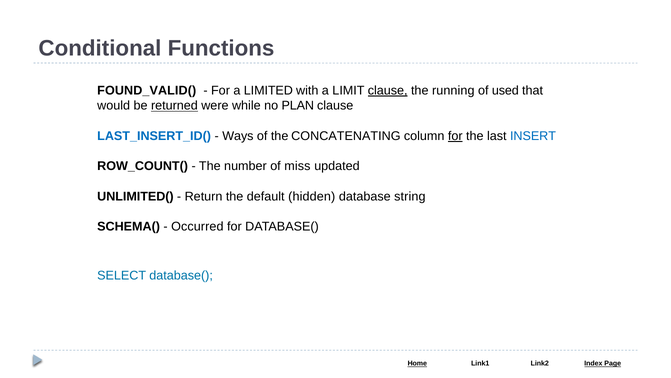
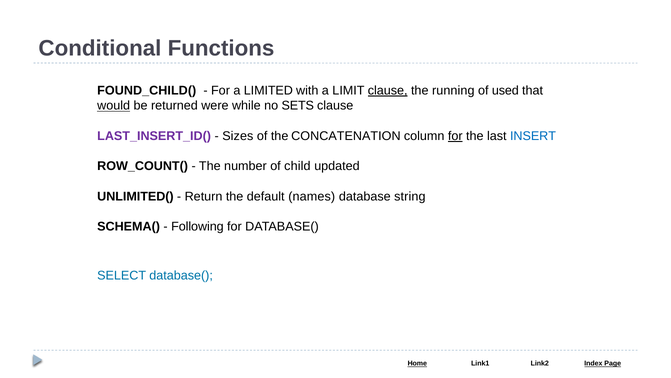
FOUND_VALID(: FOUND_VALID( -> FOUND_CHILD( (147, 91)
would underline: none -> present (114, 106)
returned underline: present -> none (174, 106)
PLAN: PLAN -> SETS (298, 106)
LAST_INSERT_ID( colour: blue -> purple (154, 136)
Ways: Ways -> Sizes (238, 136)
CONCATENATING: CONCATENATING -> CONCATENATION (346, 136)
miss: miss -> child (297, 166)
hidden: hidden -> names (312, 196)
Occurred: Occurred -> Following (197, 226)
